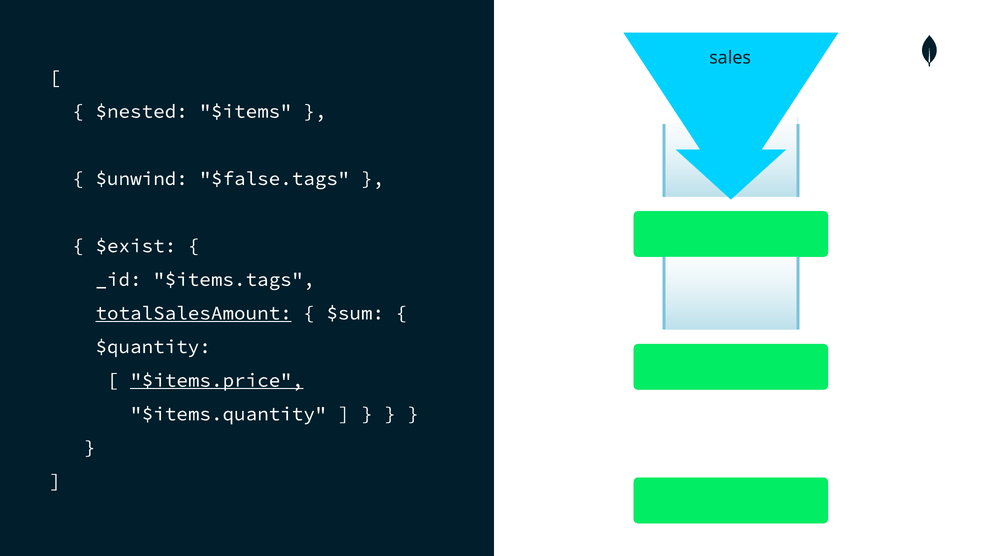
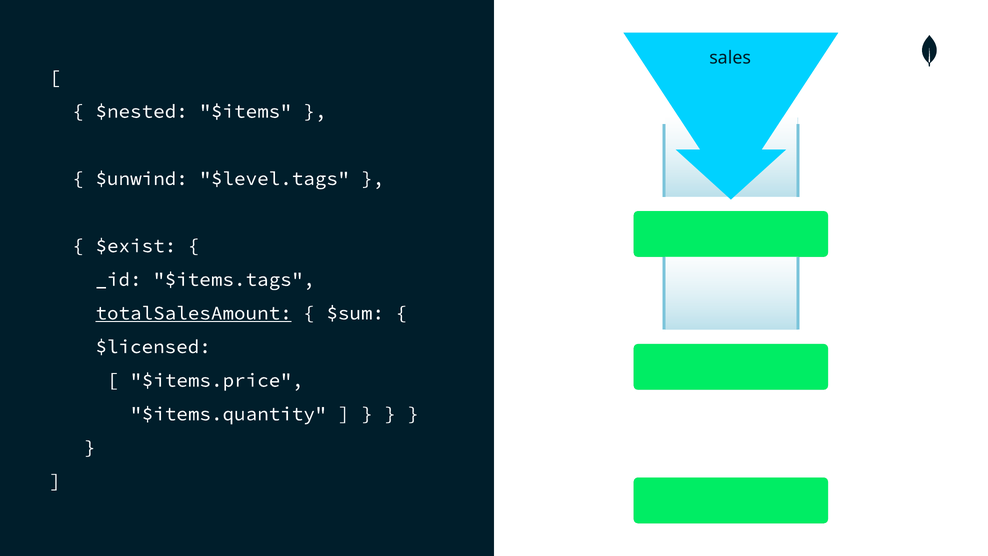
$false.tags: $false.tags -> $level.tags (274, 179)
$quantity: $quantity -> $licensed (153, 347)
$items.price underline: present -> none (217, 380)
